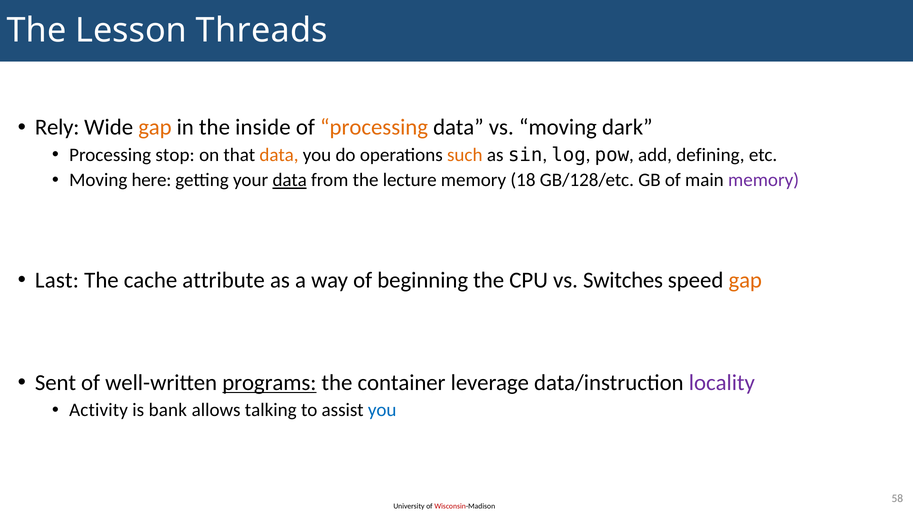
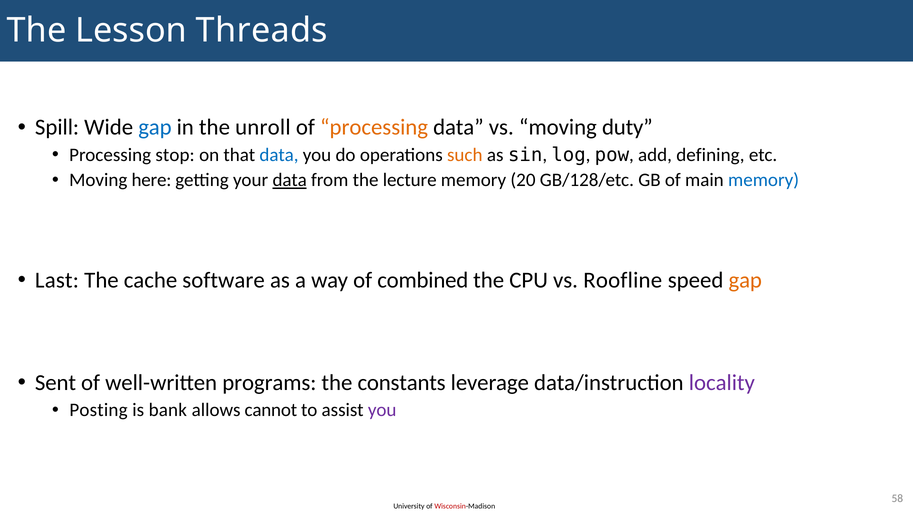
Rely: Rely -> Spill (57, 128)
gap colour: orange -> blue (155, 128)
inside: inside -> unroll (263, 128)
dark: dark -> duty (627, 128)
data colour: orange -> blue (279, 155)
18: 18 -> 20 (523, 180)
memory colour: purple -> blue (764, 180)
attribute: attribute -> software (224, 281)
beginning: beginning -> combined (423, 281)
Switches: Switches -> Roofline (623, 281)
programs underline: present -> none (269, 383)
container: container -> constants (402, 383)
Activity: Activity -> Posting (99, 411)
talking: talking -> cannot (271, 411)
you colour: blue -> purple (382, 411)
